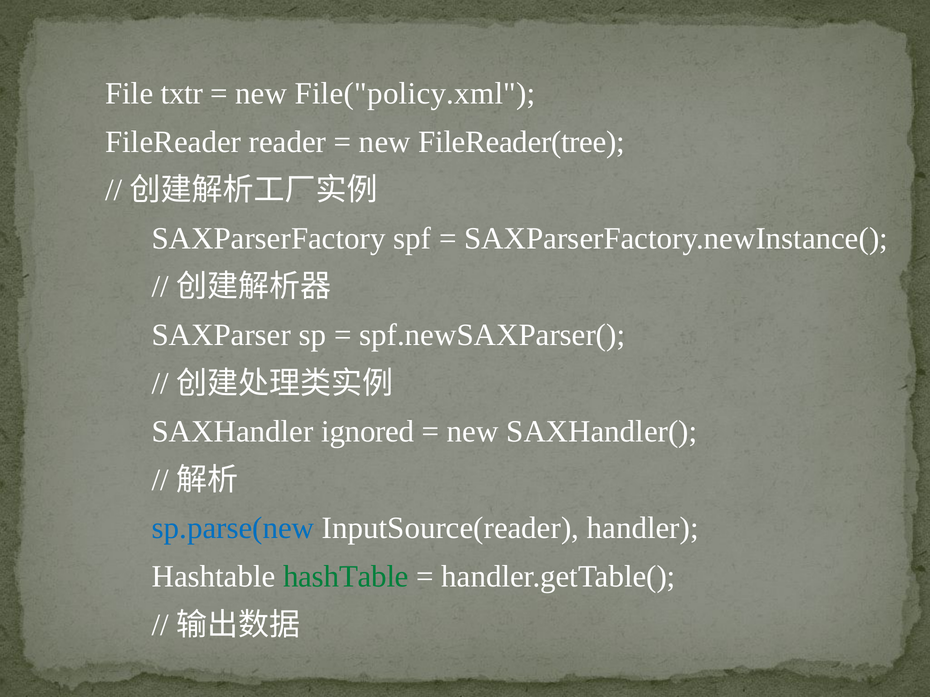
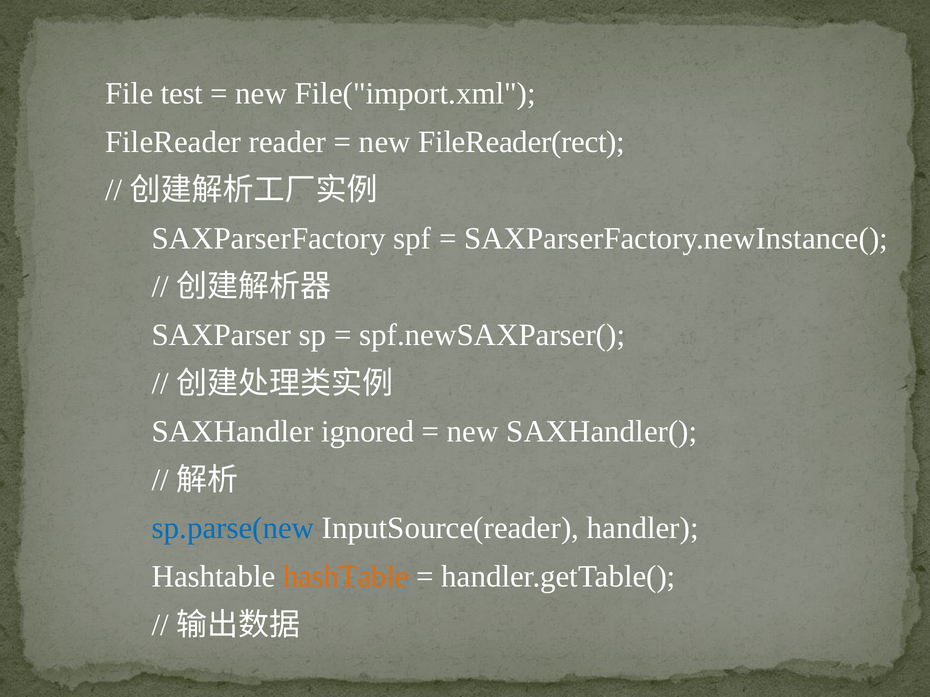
txtr: txtr -> test (182, 94)
File("policy.xml: File("policy.xml -> File("import.xml (415, 94)
FileReader(tree: FileReader(tree -> FileReader(rect (522, 142)
hashTable colour: green -> orange (346, 577)
